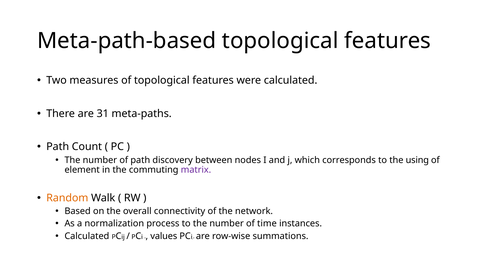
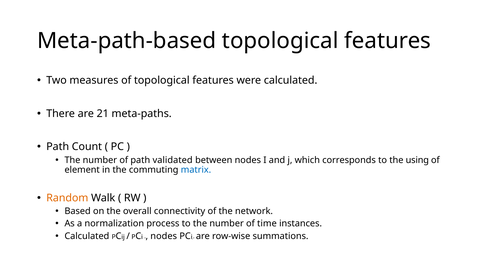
31: 31 -> 21 (103, 114)
discovery: discovery -> validated (173, 160)
matrix colour: purple -> blue (196, 170)
values: values -> nodes (164, 236)
